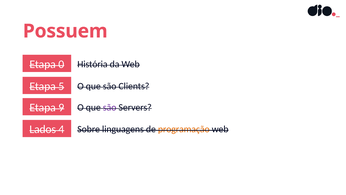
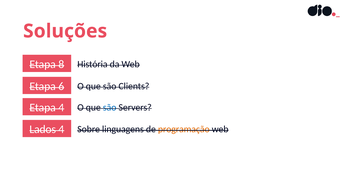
Possuem: Possuem -> Soluções (65, 31)
0: 0 -> 8 (61, 64)
5: 5 -> 6 (61, 86)
Etapa 9: 9 -> 4 (61, 107)
são colour: purple -> blue (110, 107)
